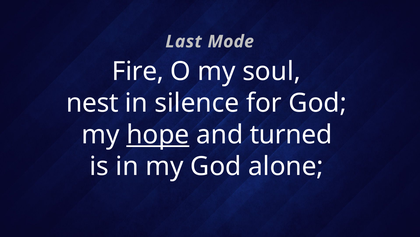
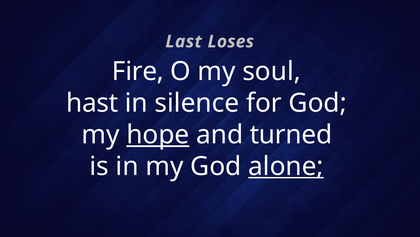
Mode: Mode -> Loses (231, 41)
nest: nest -> hast (92, 103)
alone underline: none -> present (286, 166)
